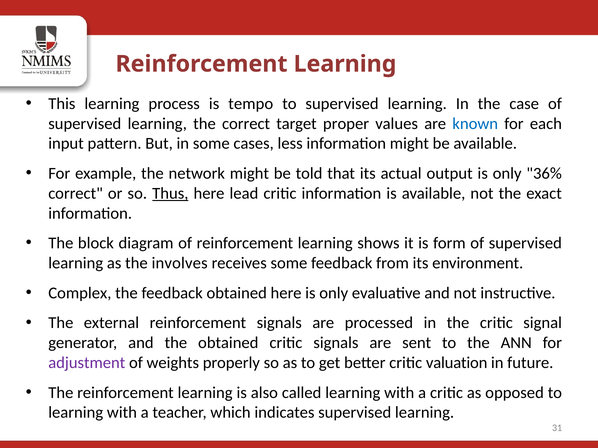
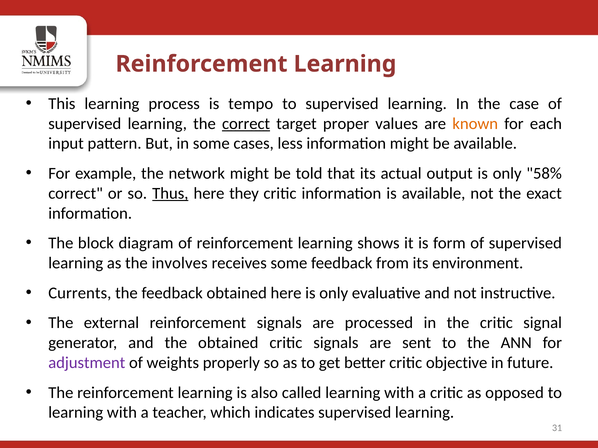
correct underline: none -> present (246, 124)
known colour: blue -> orange (475, 124)
36%: 36% -> 58% (544, 174)
lead: lead -> they (244, 194)
Complex: Complex -> Currents (80, 293)
valuation: valuation -> objective (457, 363)
